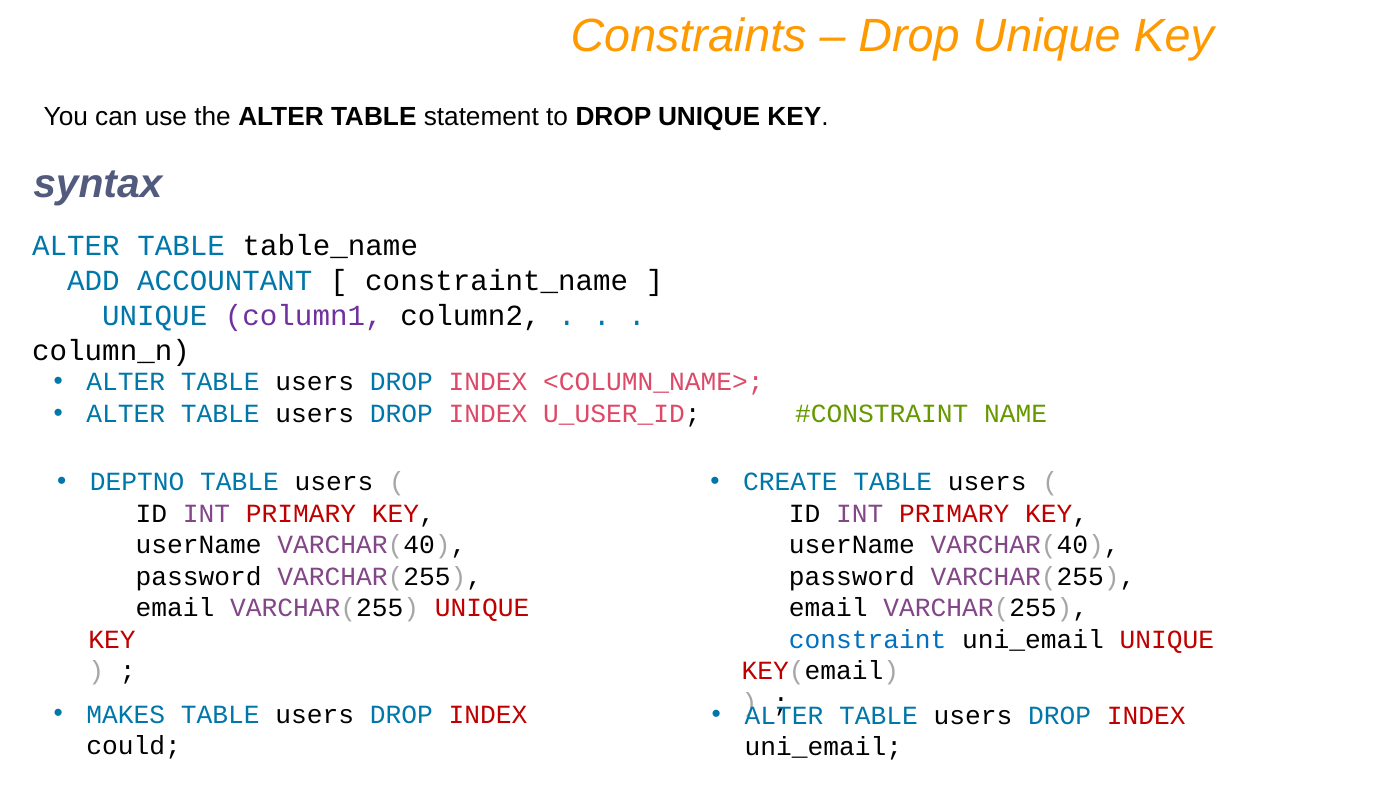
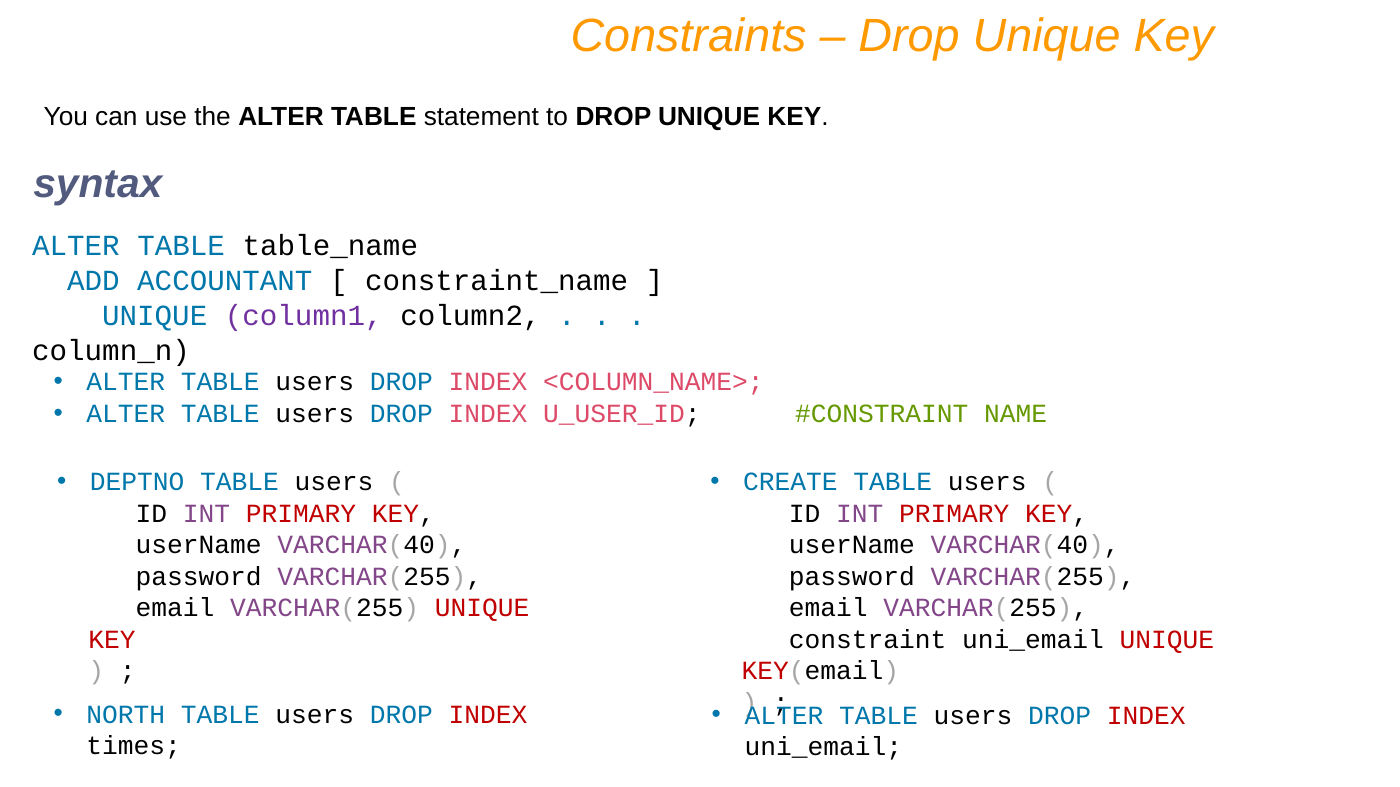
constraint colour: blue -> black (868, 640)
MAKES: MAKES -> NORTH (126, 715)
could: could -> times (134, 746)
